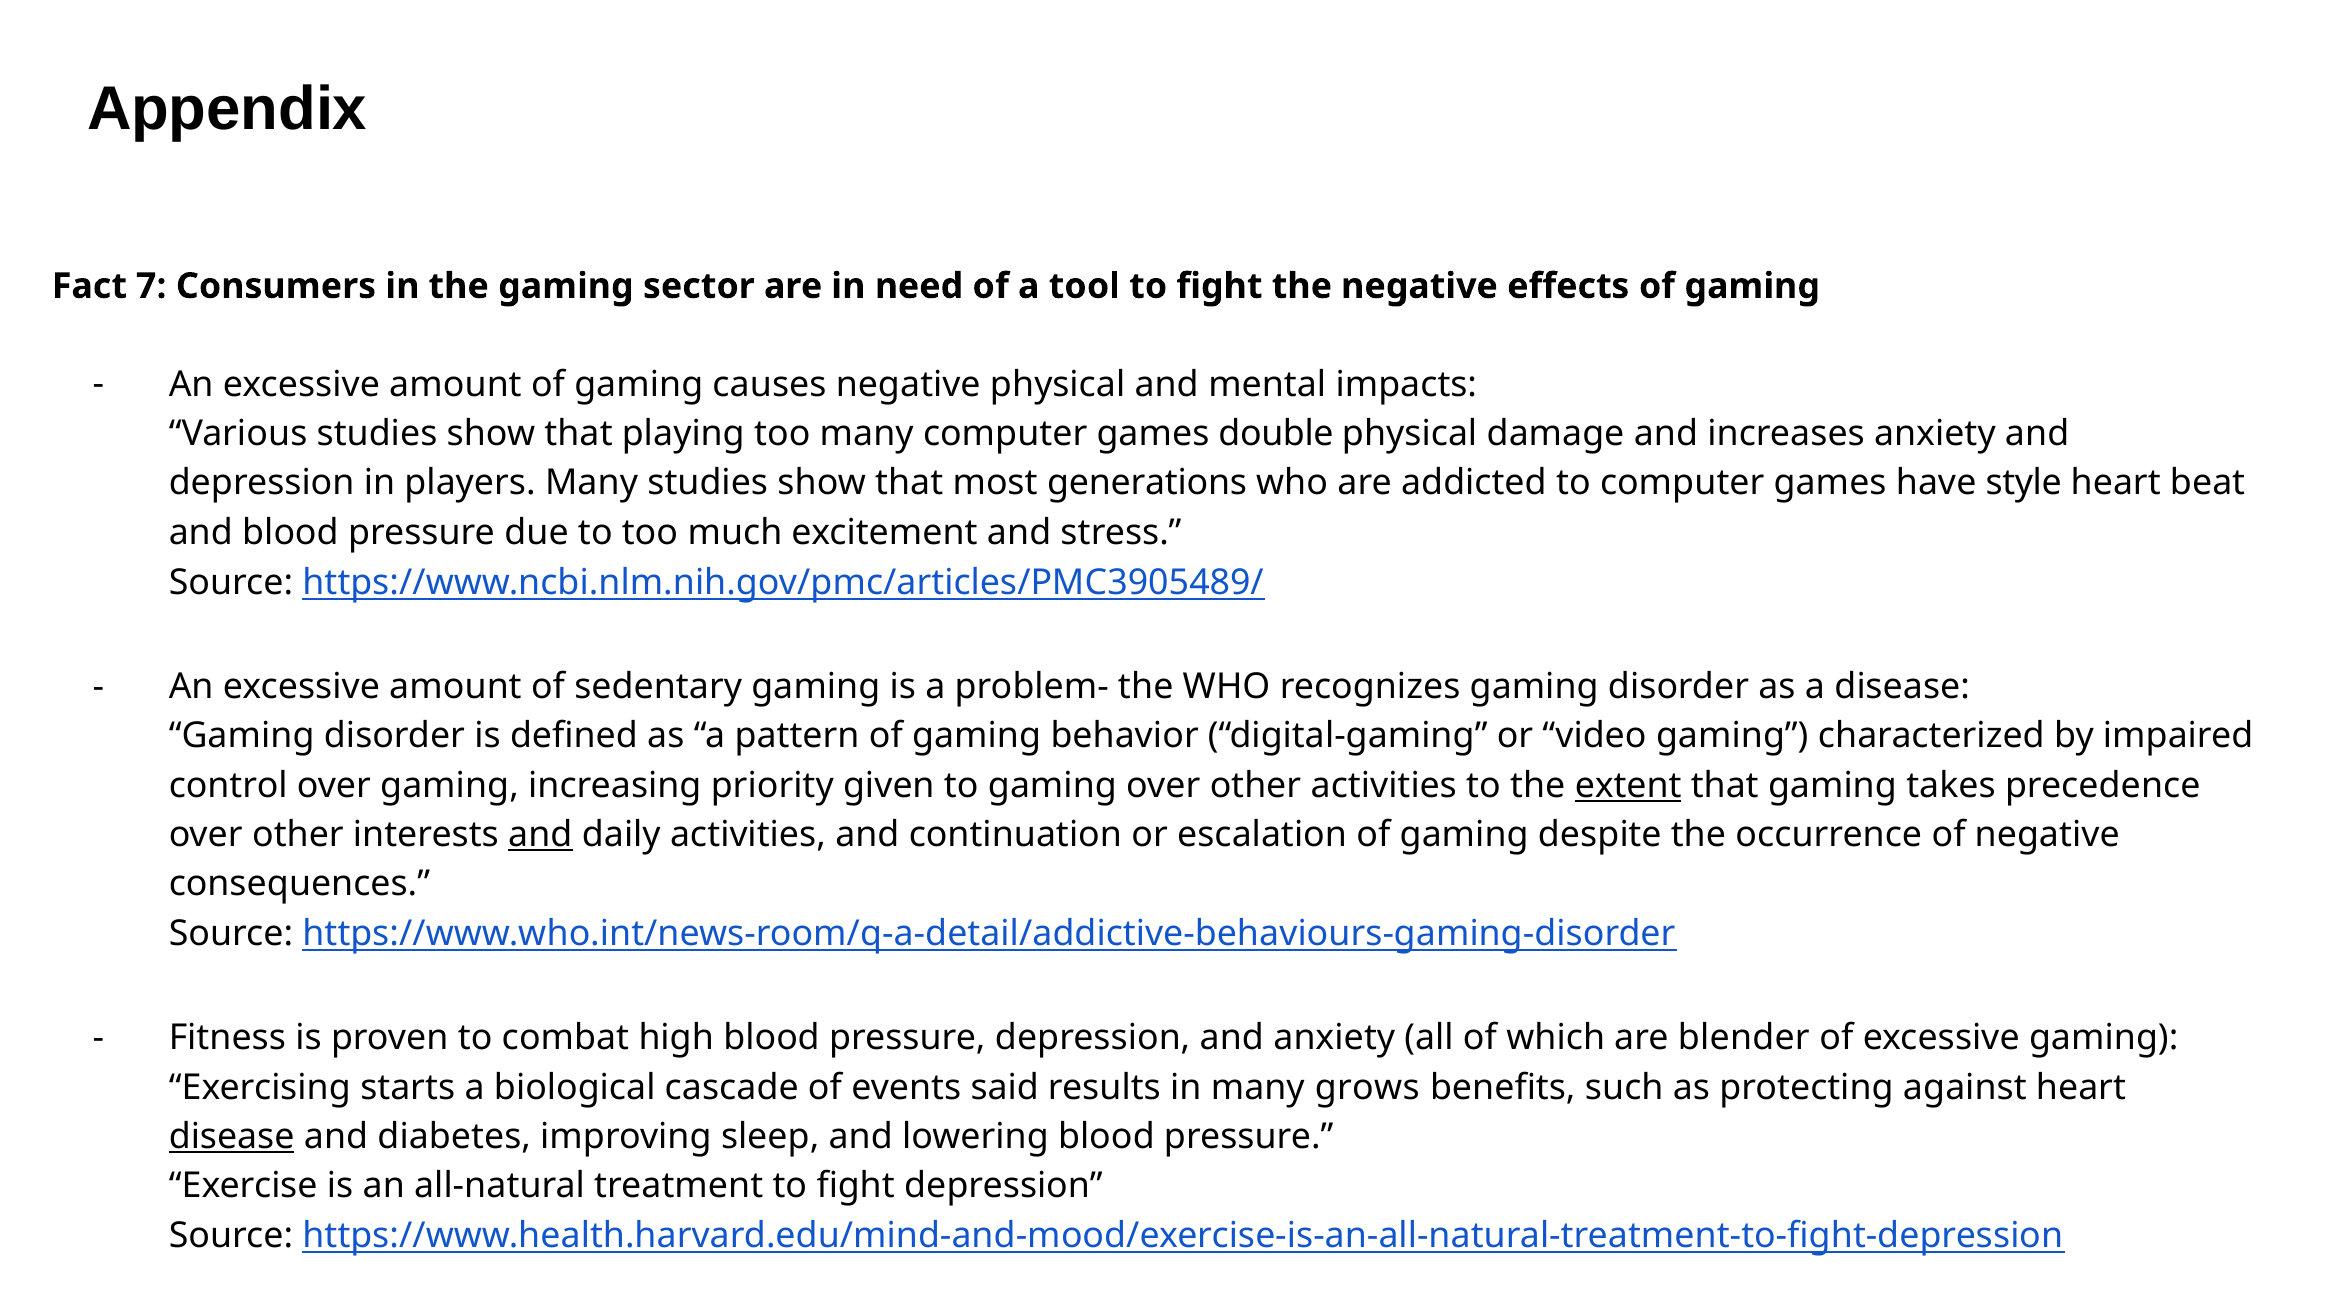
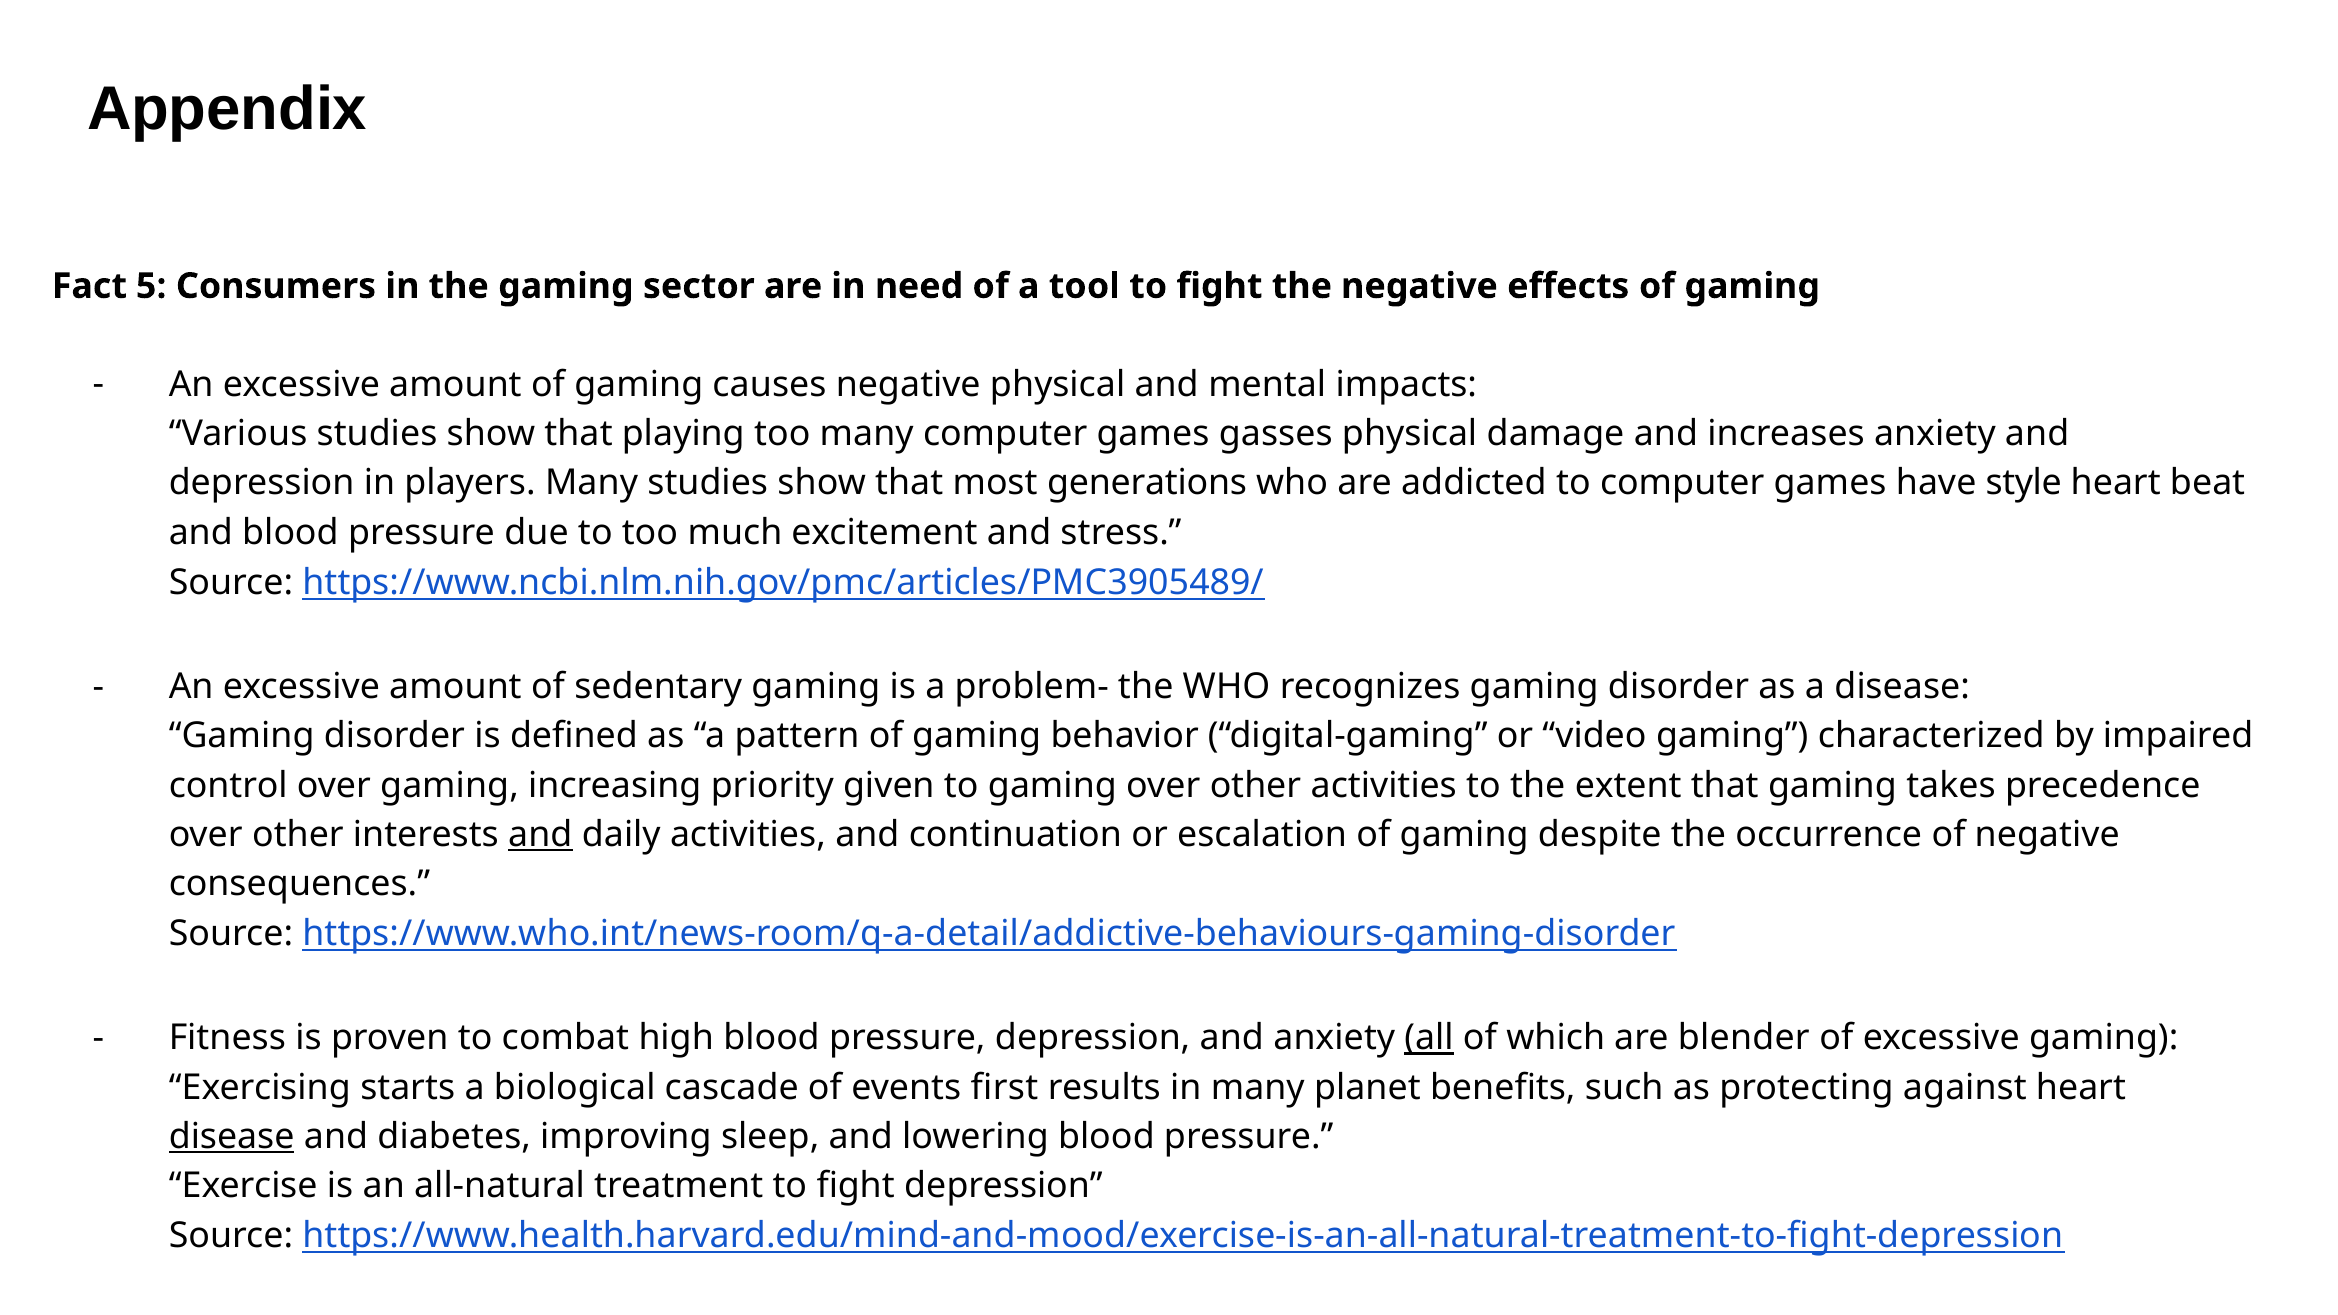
7: 7 -> 5 (151, 286)
double: double -> gasses (1276, 434)
extent underline: present -> none (1628, 785)
all underline: none -> present (1429, 1038)
said: said -> first (1004, 1088)
grows: grows -> planet (1367, 1088)
